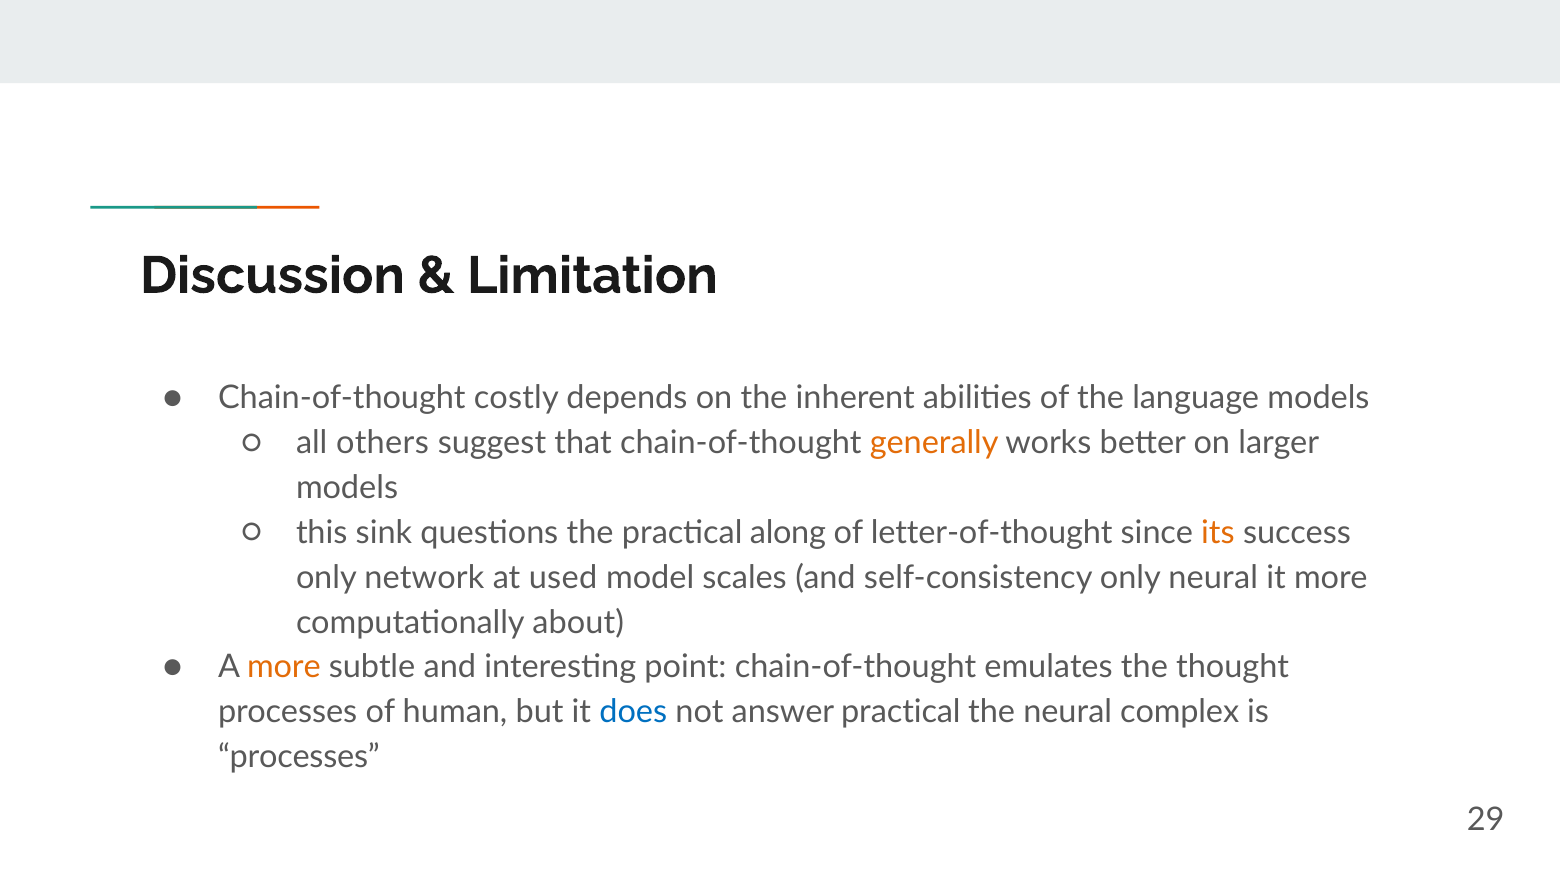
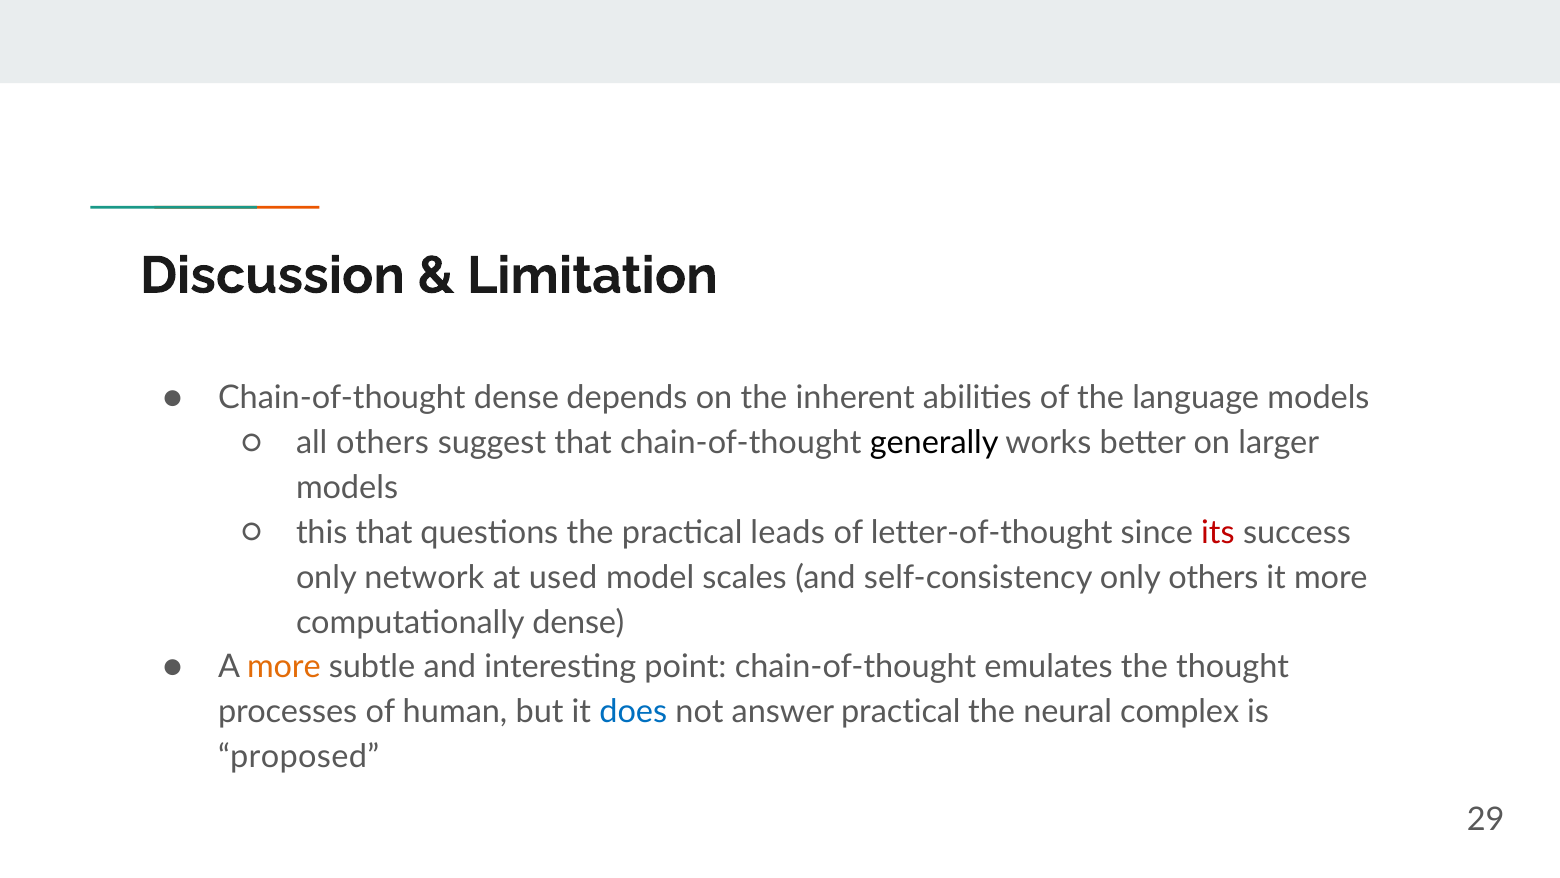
Chain-of-thought costly: costly -> dense (516, 398)
generally colour: orange -> black (934, 443)
this sink: sink -> that (384, 532)
along: along -> leads (788, 532)
its colour: orange -> red (1218, 532)
only neural: neural -> others (1213, 577)
computationally about: about -> dense (578, 622)
processes: processes -> proposed (299, 757)
